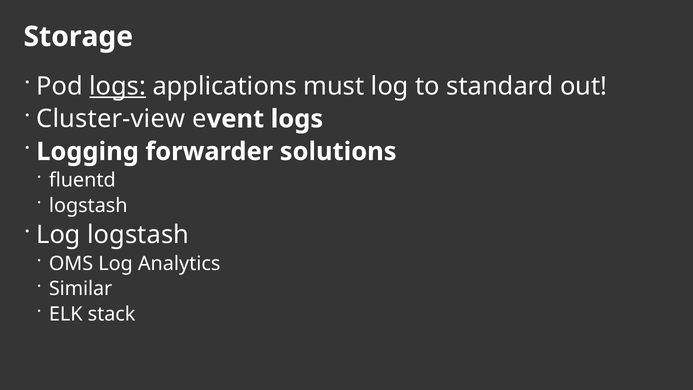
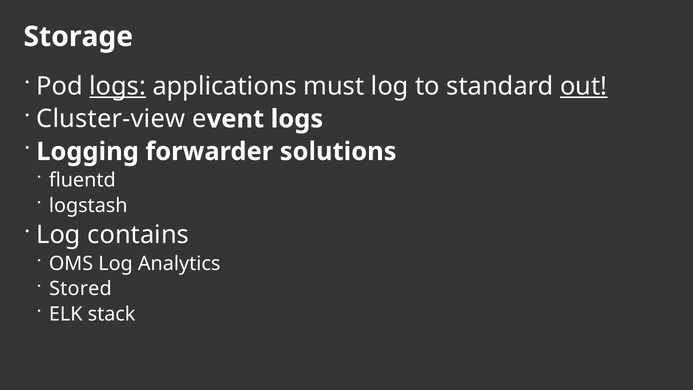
out underline: none -> present (584, 86)
Log logstash: logstash -> contains (138, 235)
Similar: Similar -> Stored (80, 289)
